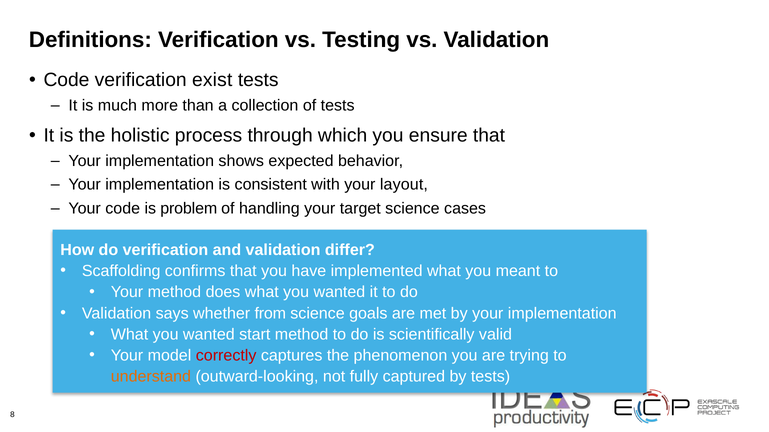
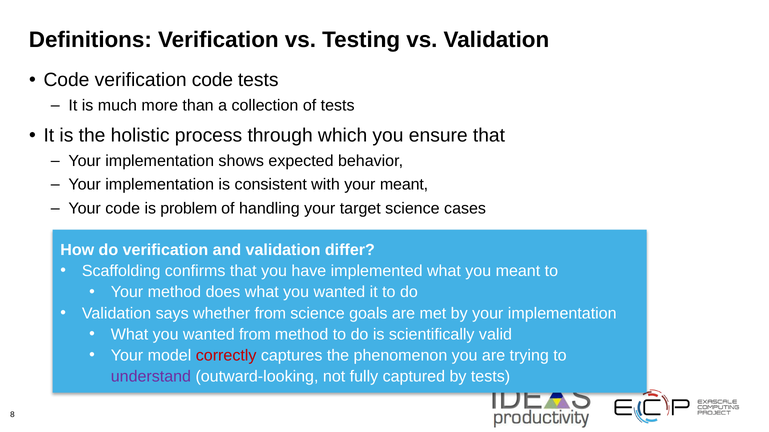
verification exist: exist -> code (212, 80)
your layout: layout -> meant (404, 185)
wanted start: start -> from (255, 335)
understand colour: orange -> purple (151, 377)
